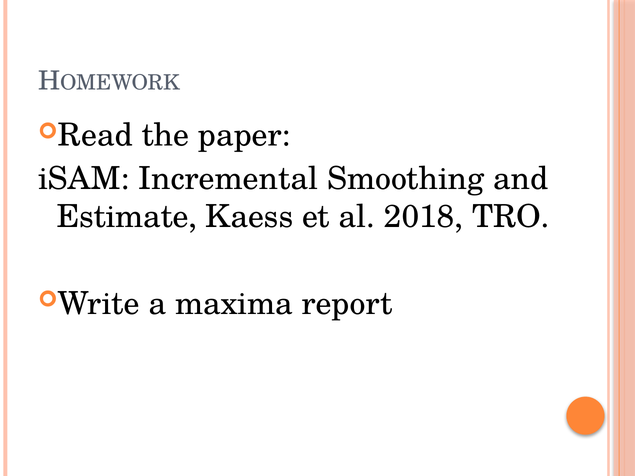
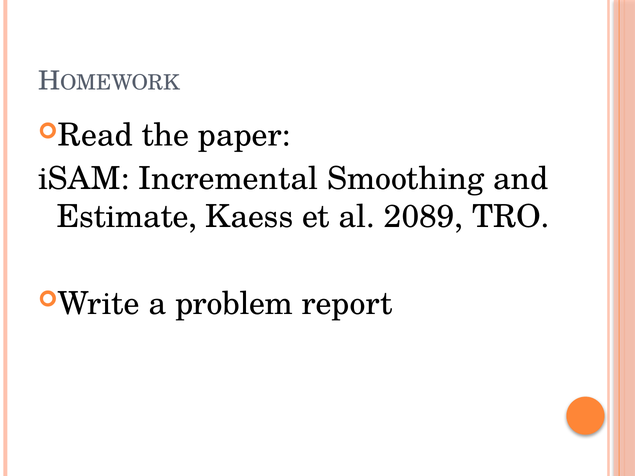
2018: 2018 -> 2089 (424, 217)
maxima: maxima -> problem (234, 304)
